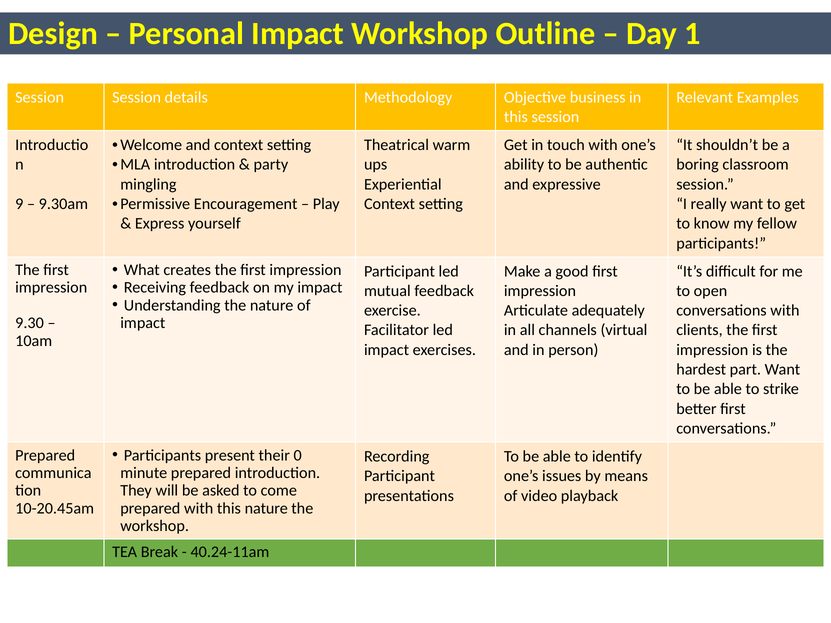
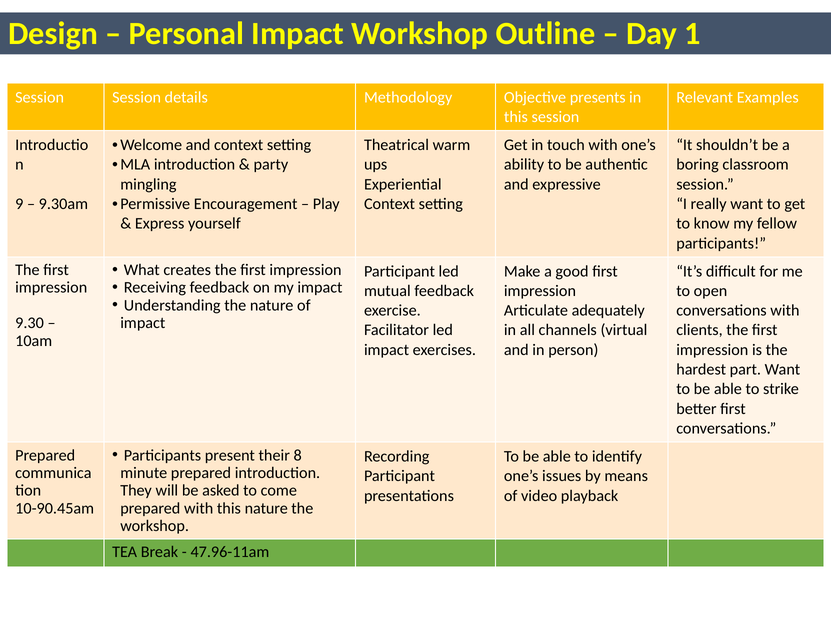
business: business -> presents (598, 97)
0: 0 -> 8 (298, 455)
10-20.45am: 10-20.45am -> 10-90.45am (55, 508)
40.24-11am: 40.24-11am -> 47.96-11am (230, 552)
